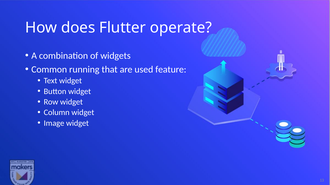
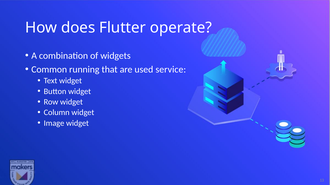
feature: feature -> service (171, 70)
